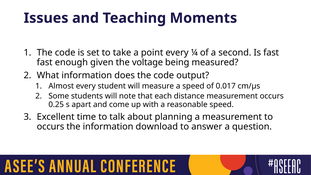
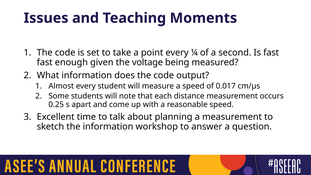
occurs: occurs -> sketch (50, 127)
download: download -> workshop (157, 127)
